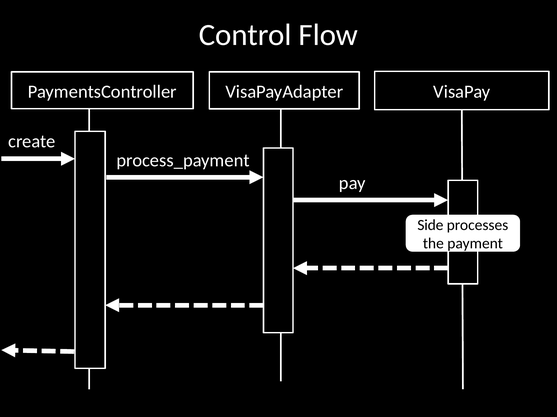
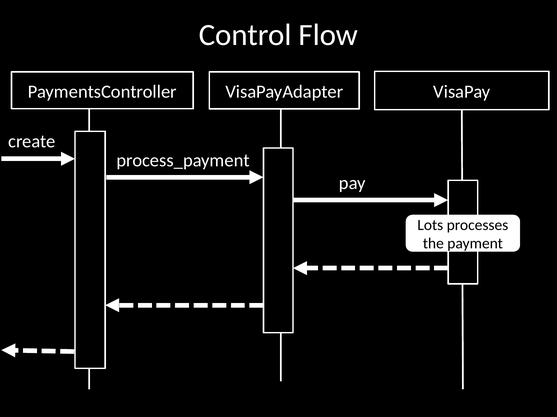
Side: Side -> Lots (430, 225)
